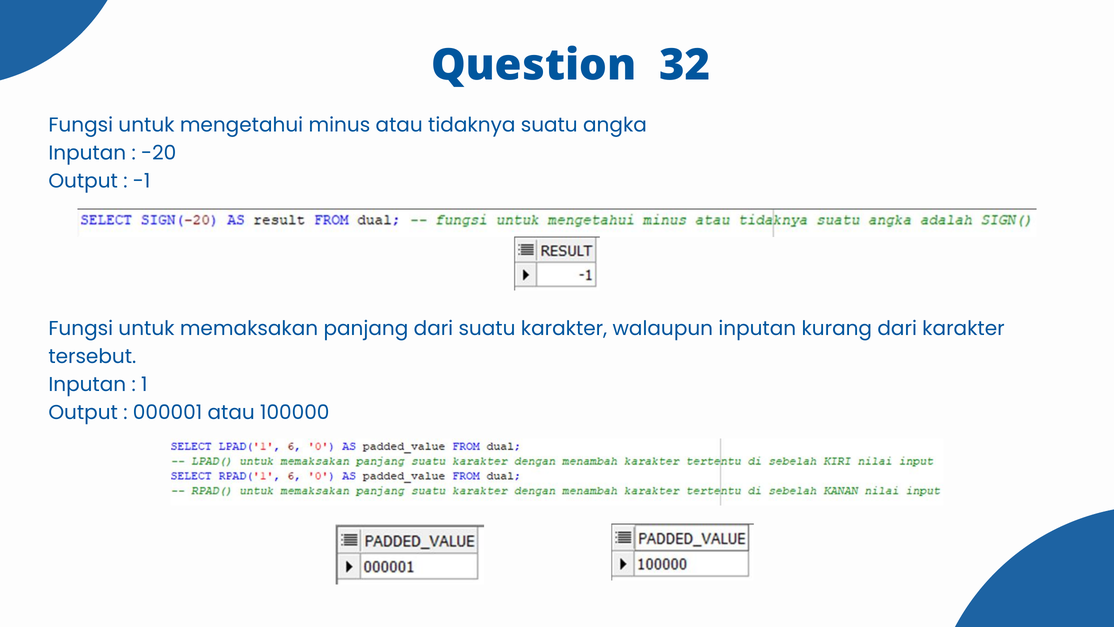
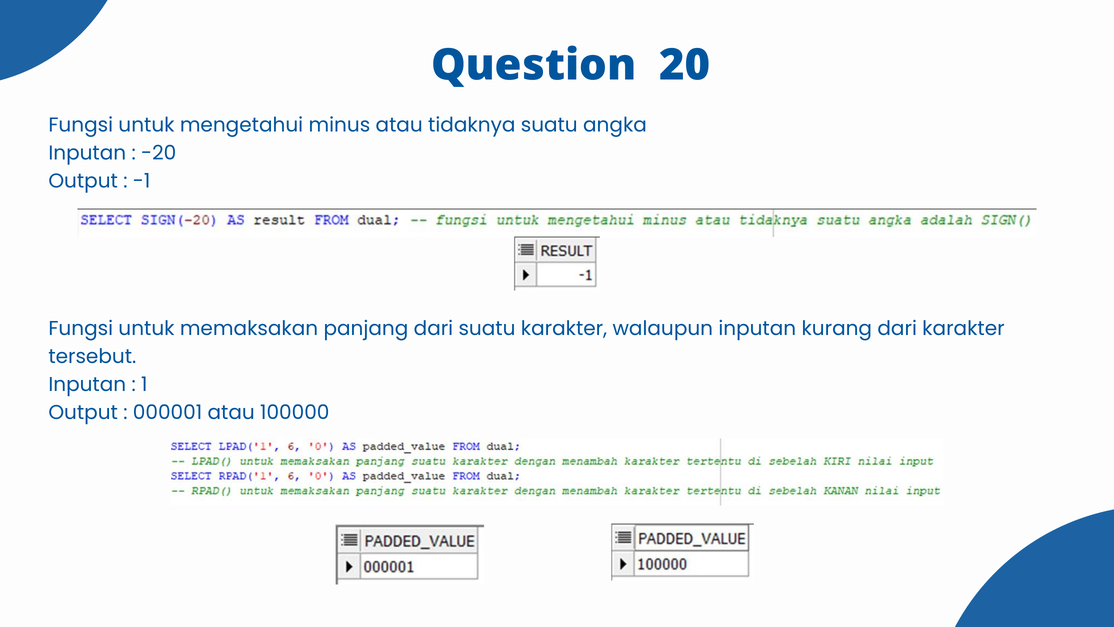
32: 32 -> 20 (685, 65)
